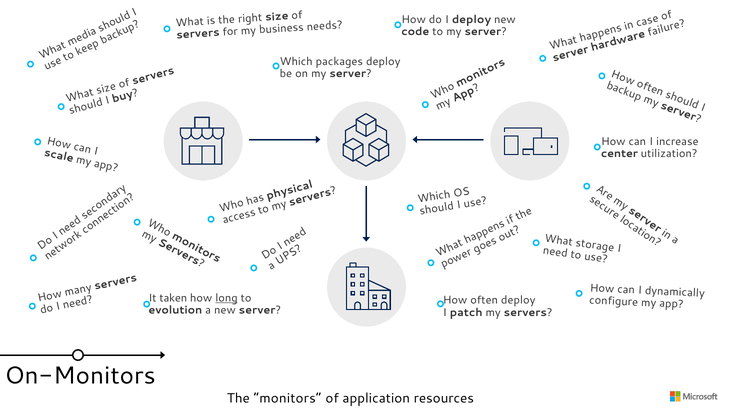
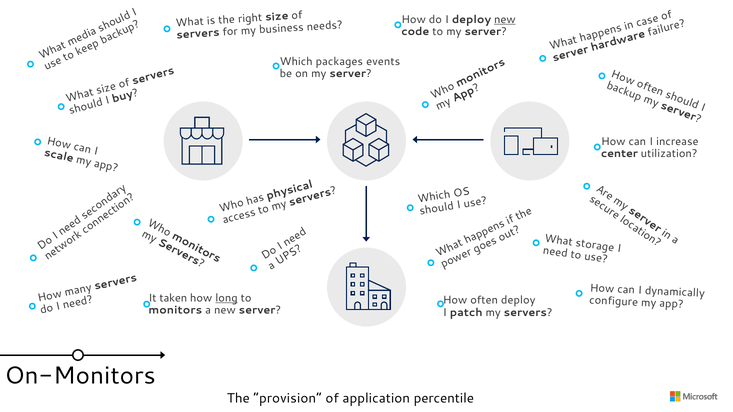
new underline: none -> present (505, 20)
packages deploy: deploy -> events (383, 61)
evolution: evolution -> monitors (175, 310)
monitors: monitors -> provision (288, 399)
resources: resources -> percentile (444, 399)
